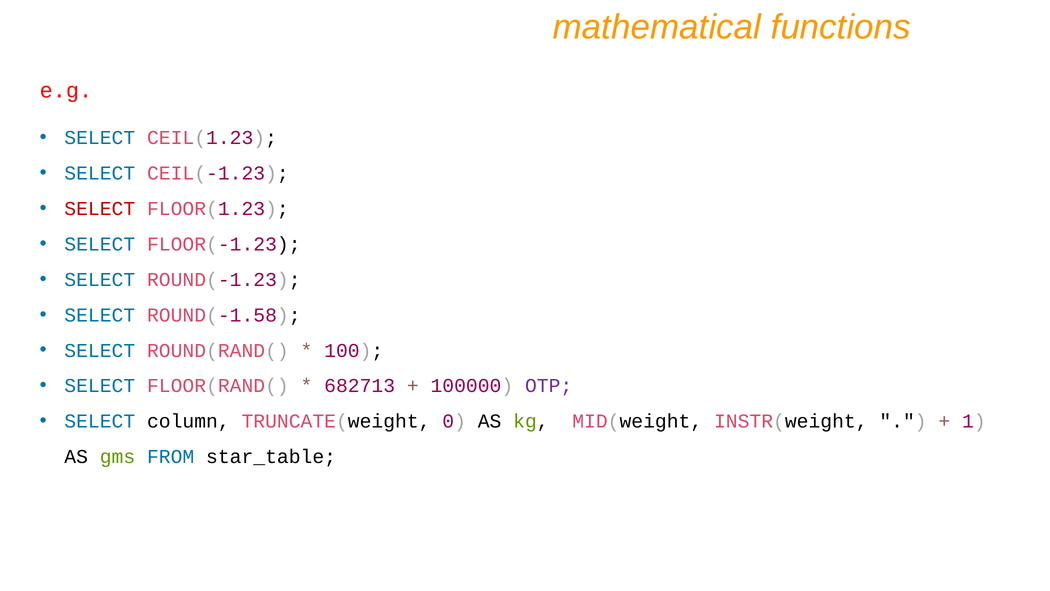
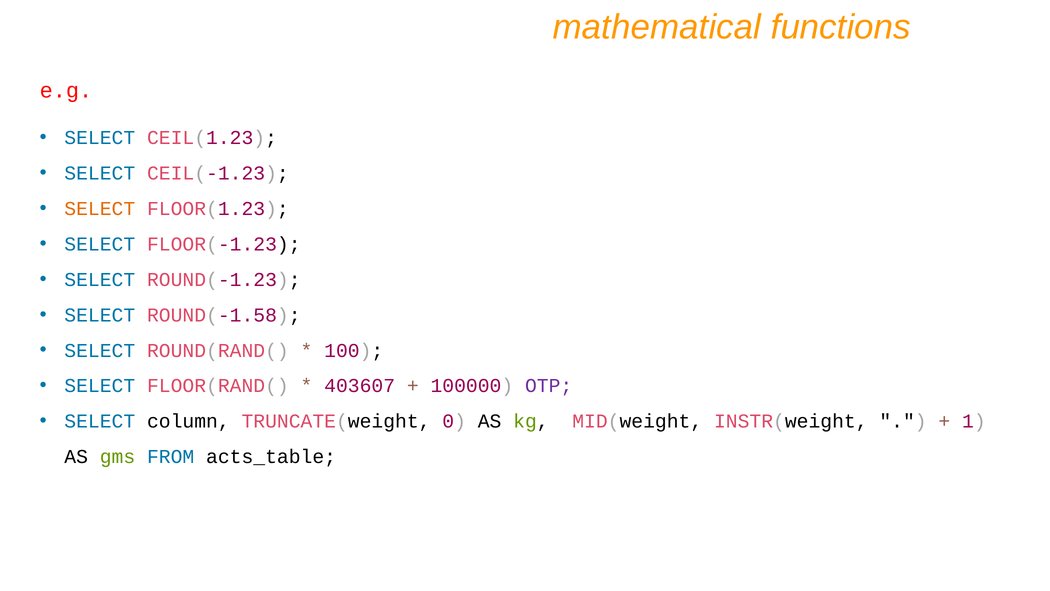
SELECT colour: red -> orange (100, 209)
682713: 682713 -> 403607 (360, 386)
star_table: star_table -> acts_table (271, 457)
